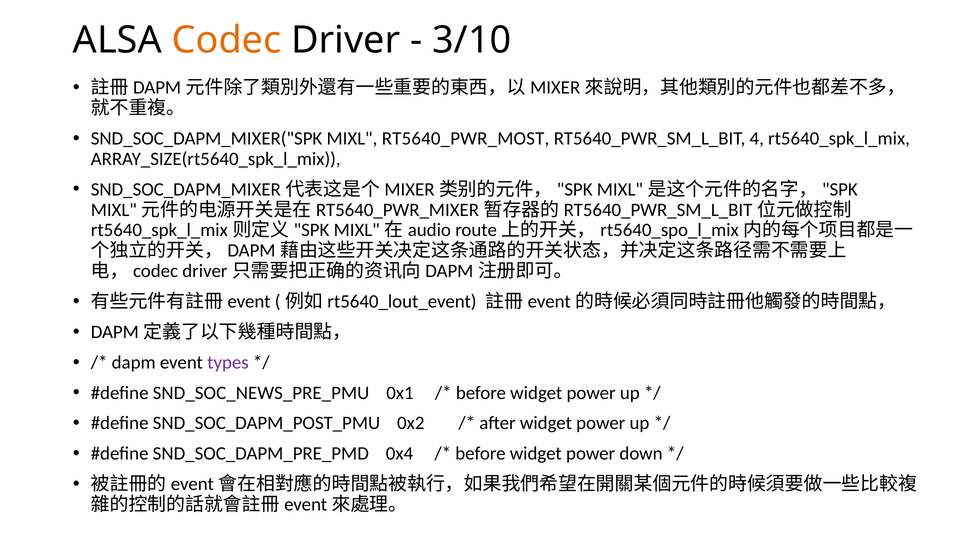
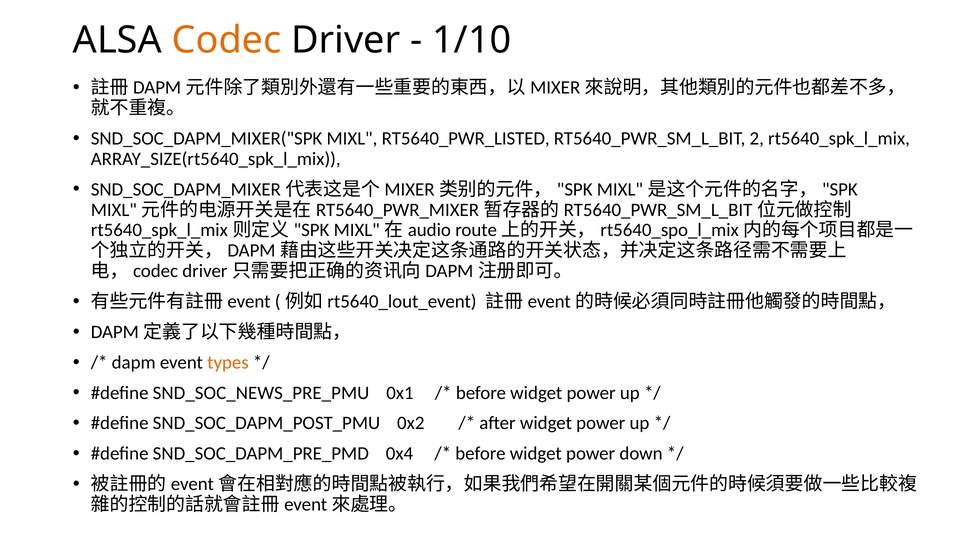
3/10: 3/10 -> 1/10 (472, 40)
RT5640_PWR_MOST: RT5640_PWR_MOST -> RT5640_PWR_LISTED (466, 138)
4: 4 -> 2 (757, 138)
types colour: purple -> orange (228, 362)
